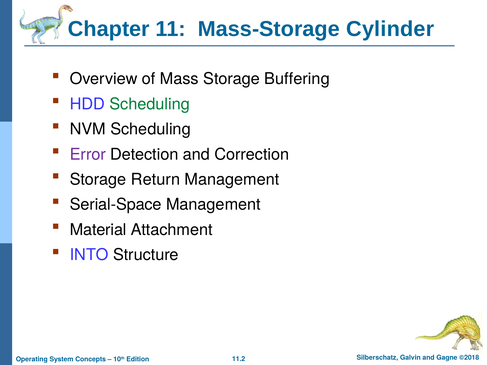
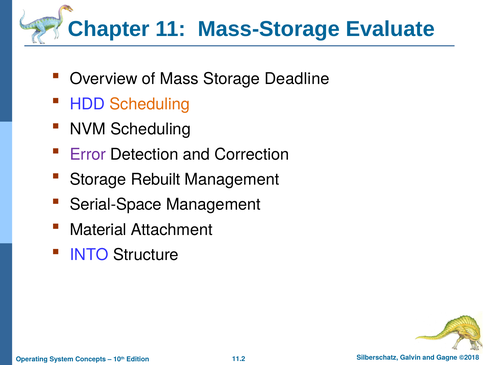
Cylinder: Cylinder -> Evaluate (390, 29)
Buffering: Buffering -> Deadline (297, 79)
Scheduling colour: green -> orange (150, 104)
Return: Return -> Rebuilt (156, 180)
